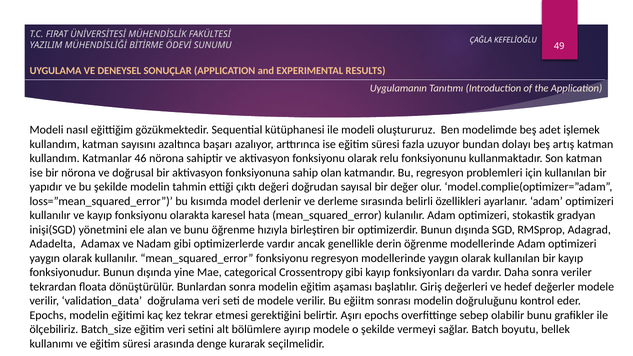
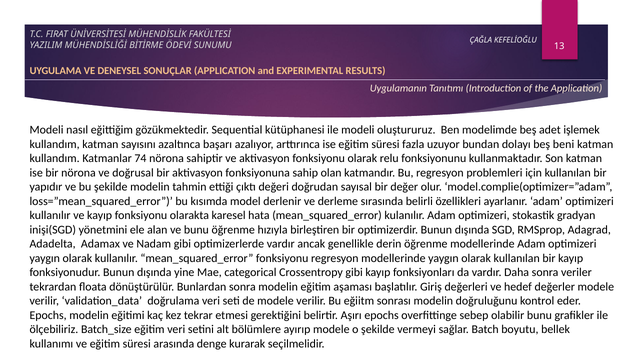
49: 49 -> 13 (559, 46)
artış: artış -> beni (564, 144)
46: 46 -> 74 (140, 159)
